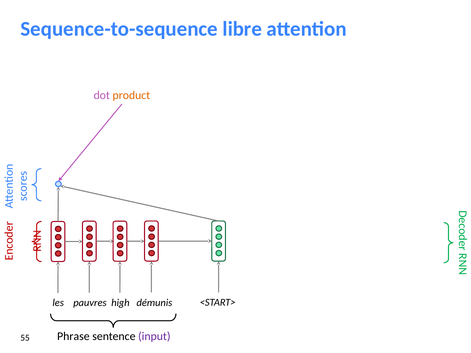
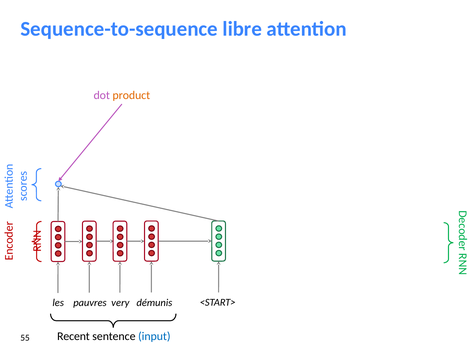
high: high -> very (120, 303)
Phrase: Phrase -> Recent (73, 337)
input colour: purple -> blue (154, 337)
